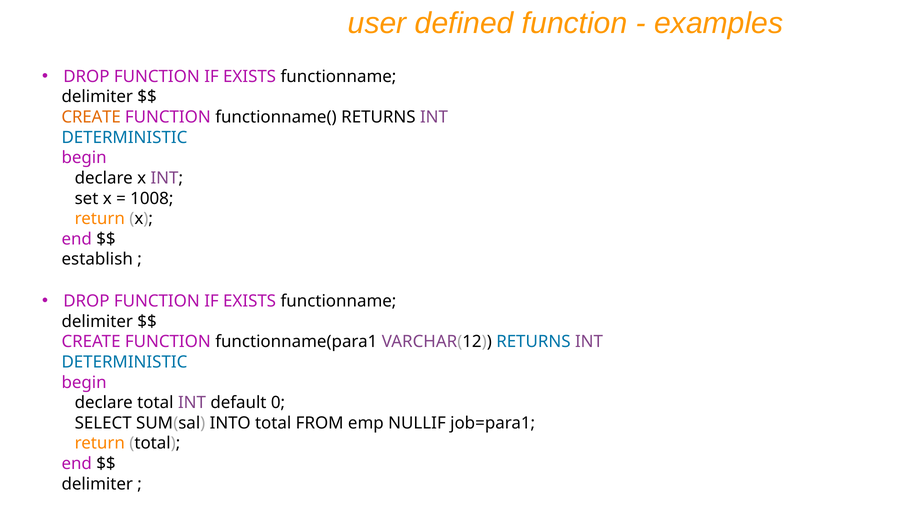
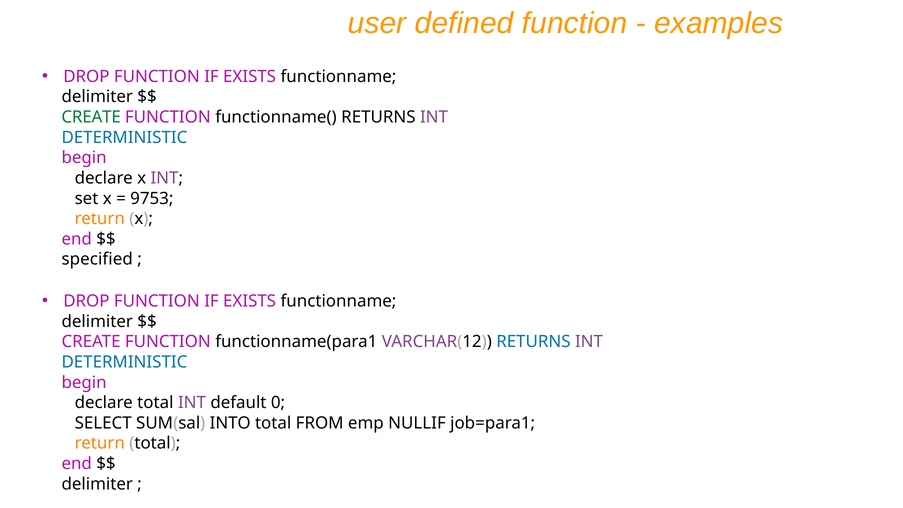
CREATE colour: orange -> green (91, 117)
1008: 1008 -> 9753 (152, 198)
establish: establish -> specified (97, 259)
